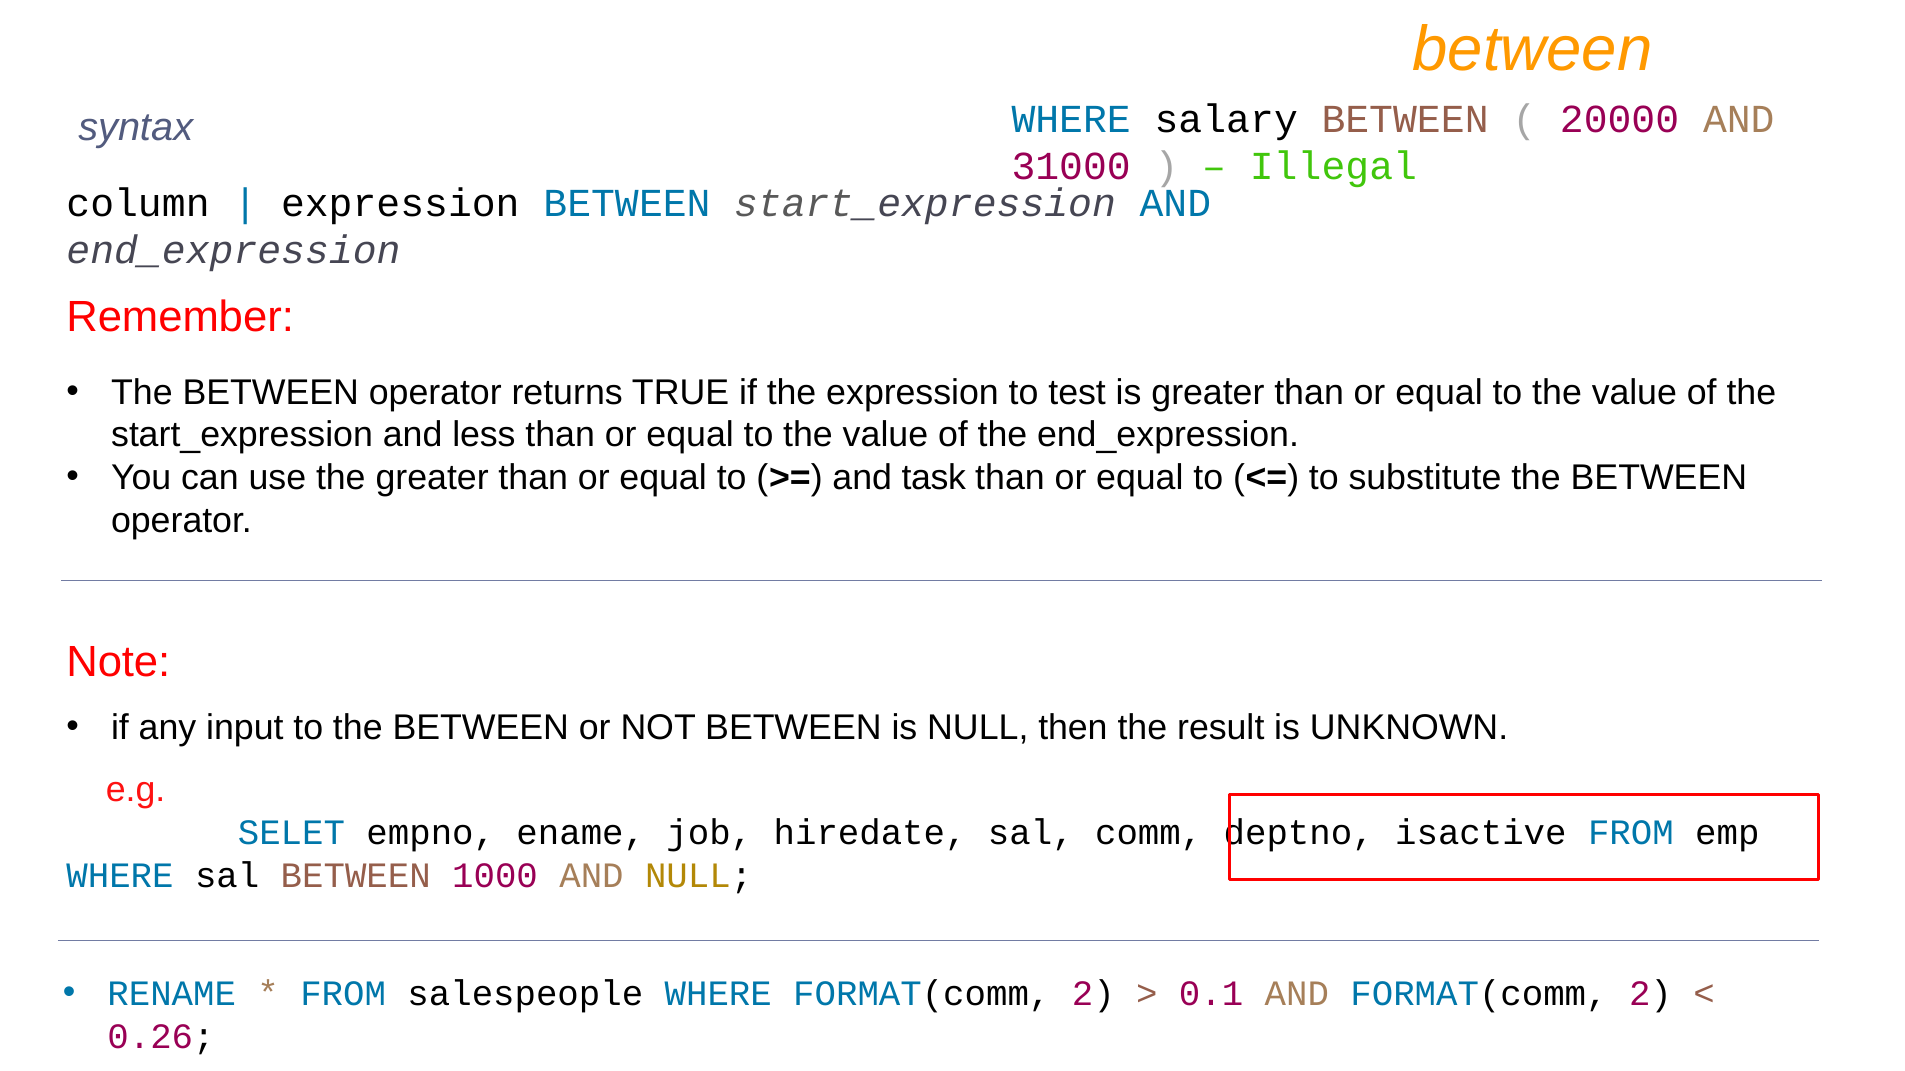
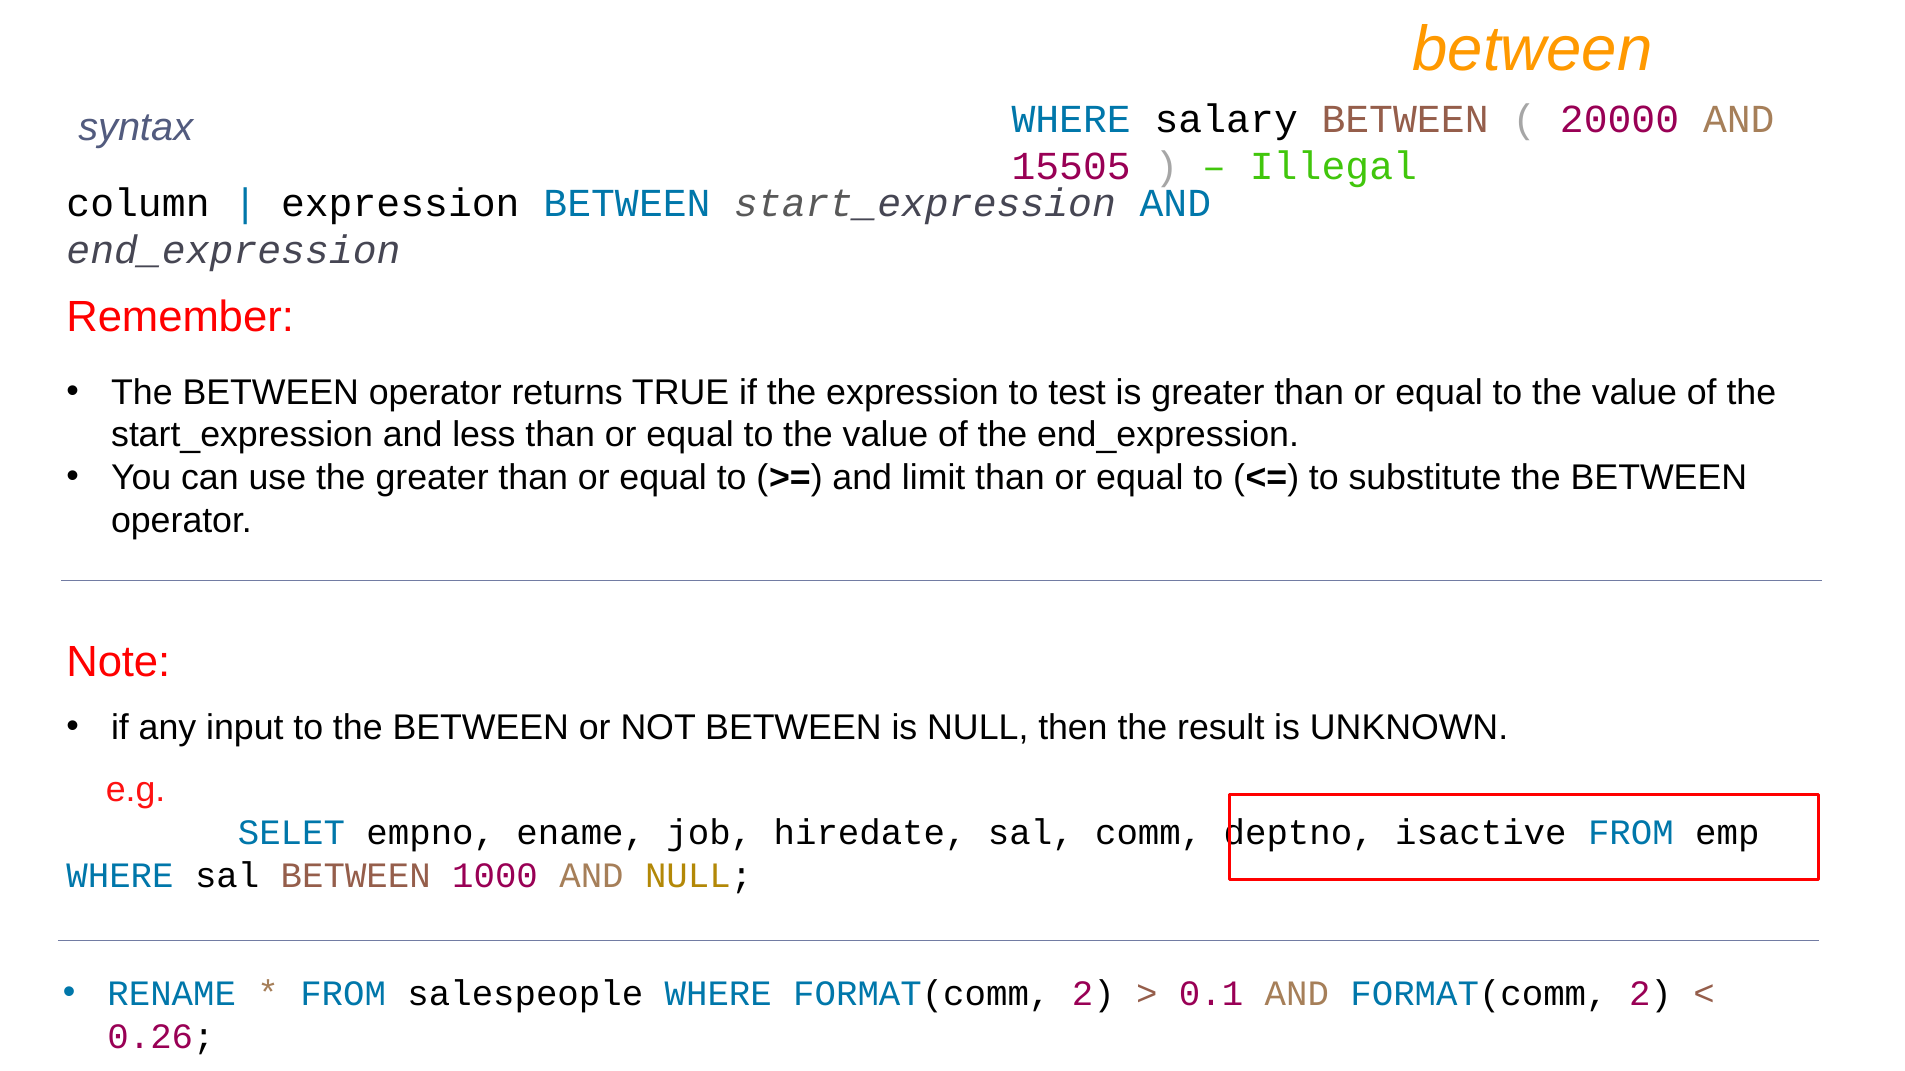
31000: 31000 -> 15505 (1071, 167)
task: task -> limit (934, 478)
